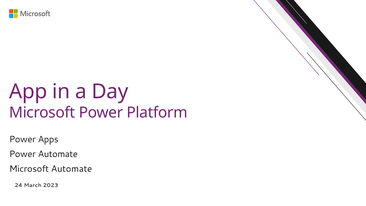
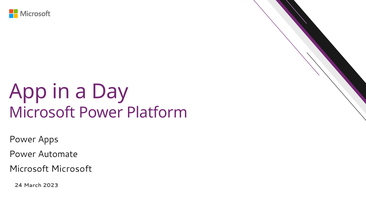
Microsoft Automate: Automate -> Microsoft (72, 169)
